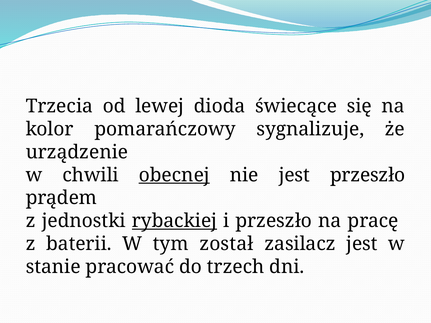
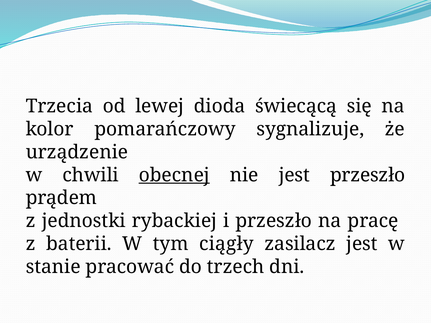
świecące: świecące -> świecącą (296, 106)
rybackiej underline: present -> none (174, 221)
został: został -> ciągły (226, 244)
